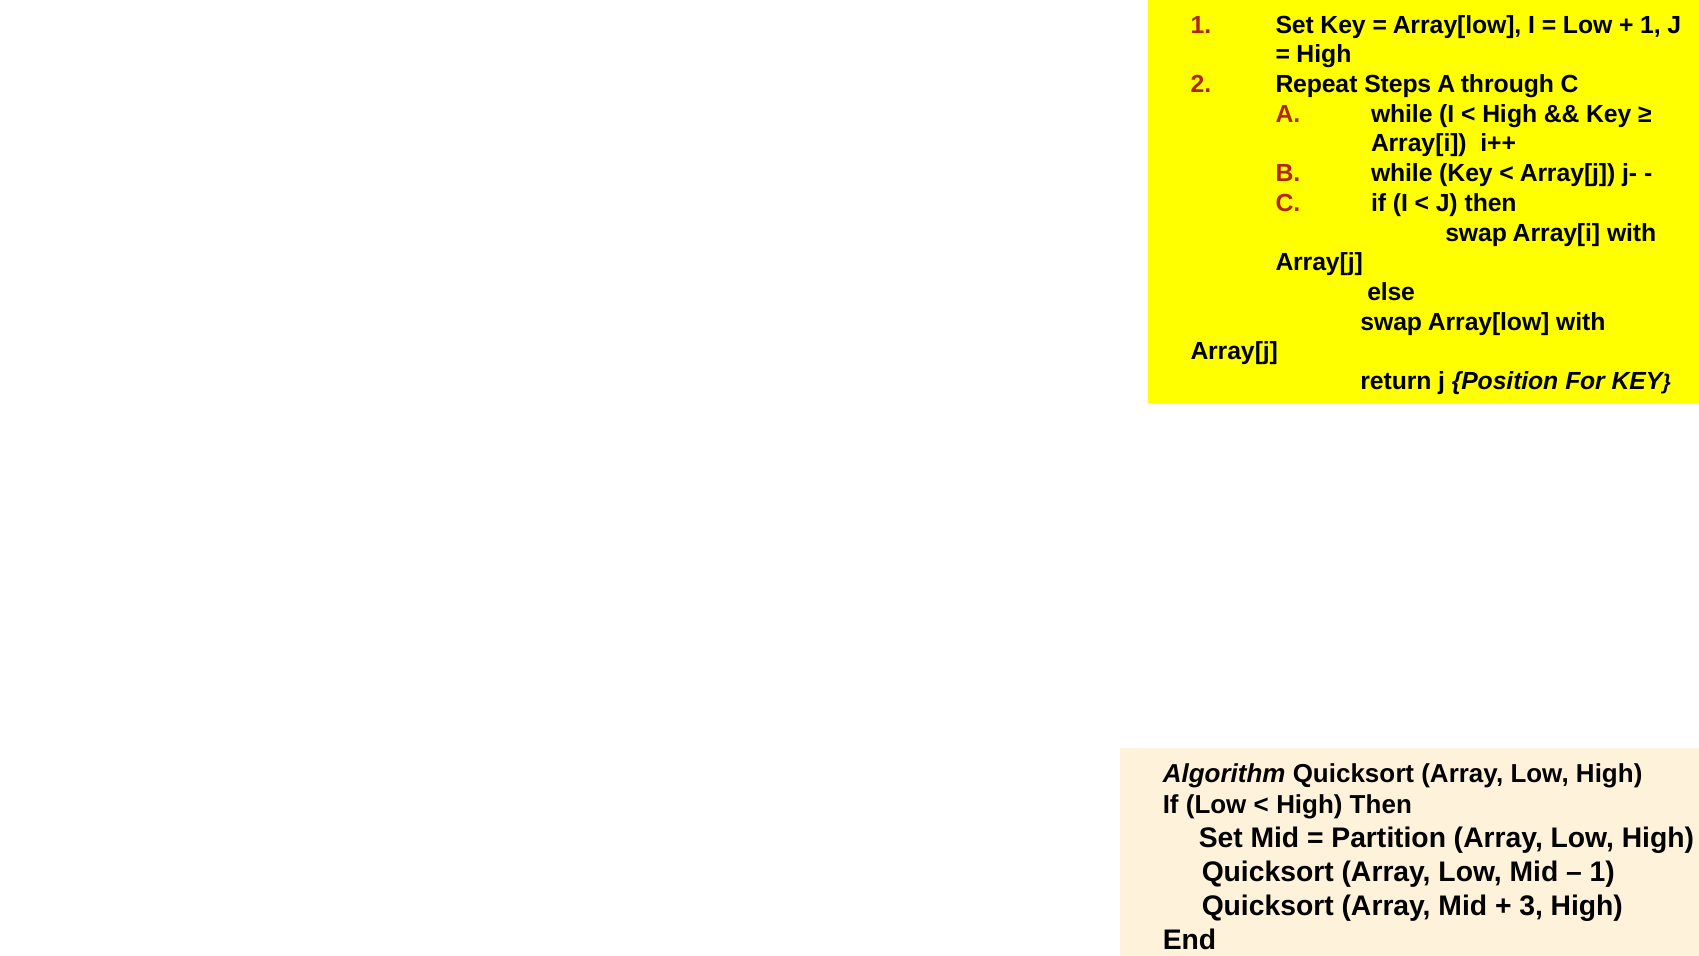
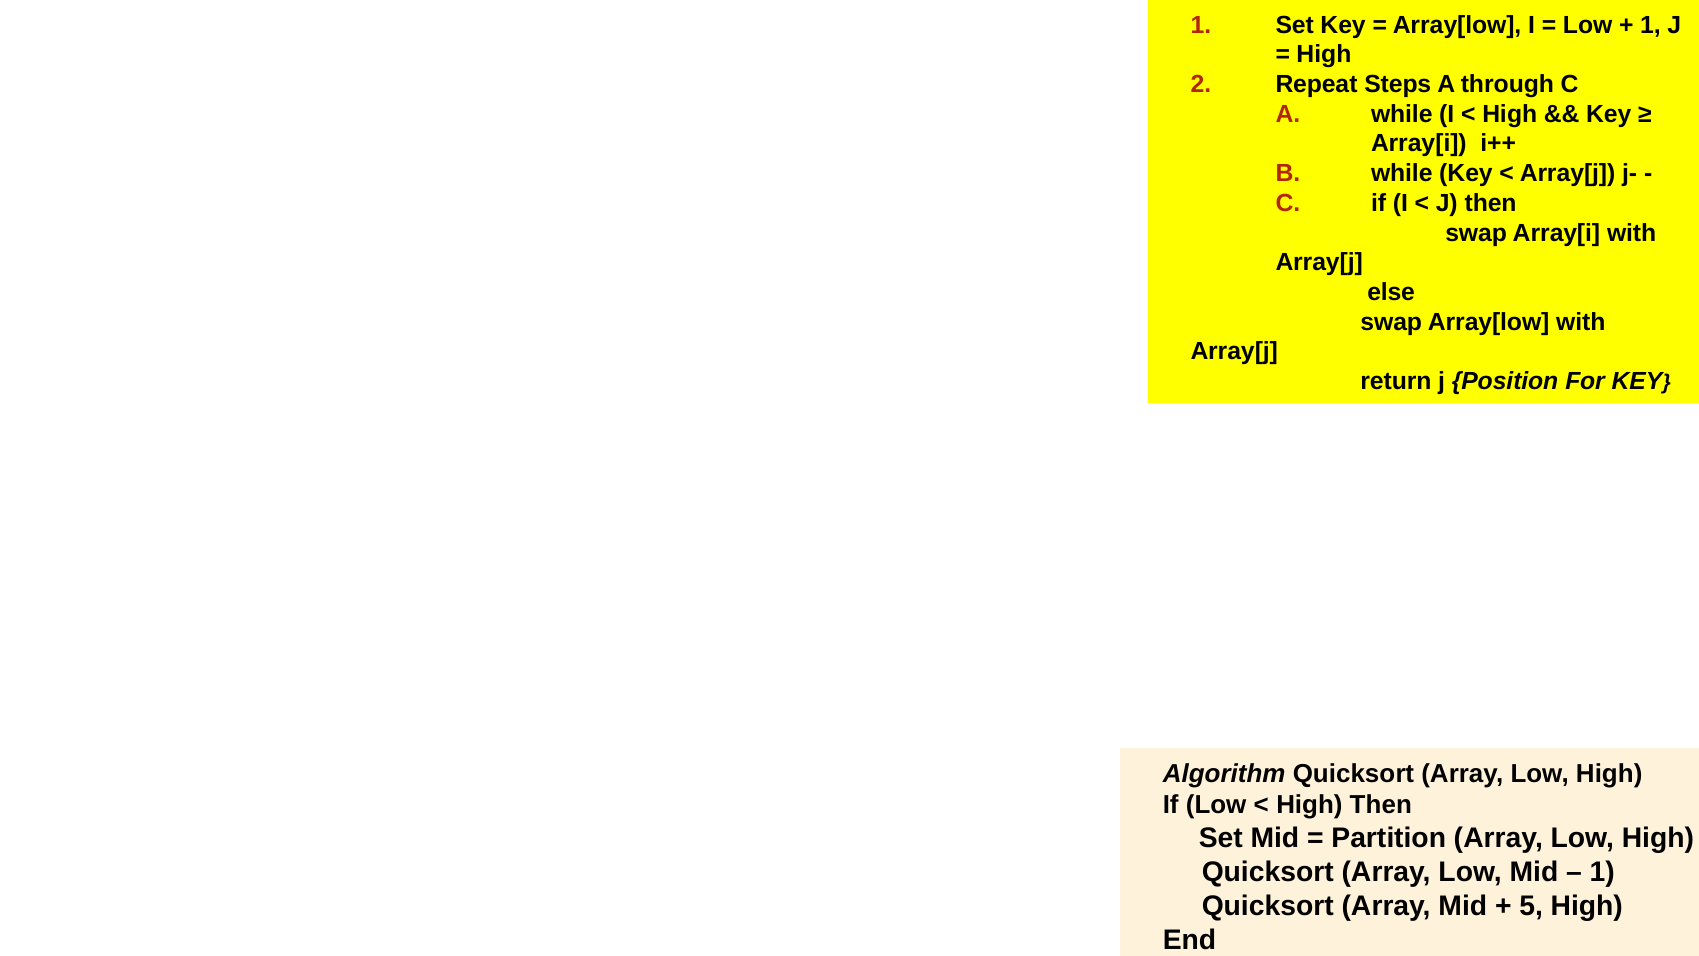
3: 3 -> 5 (1531, 905)
